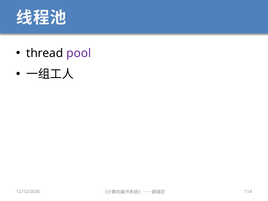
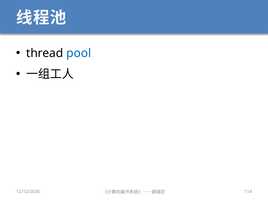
pool colour: purple -> blue (79, 53)
